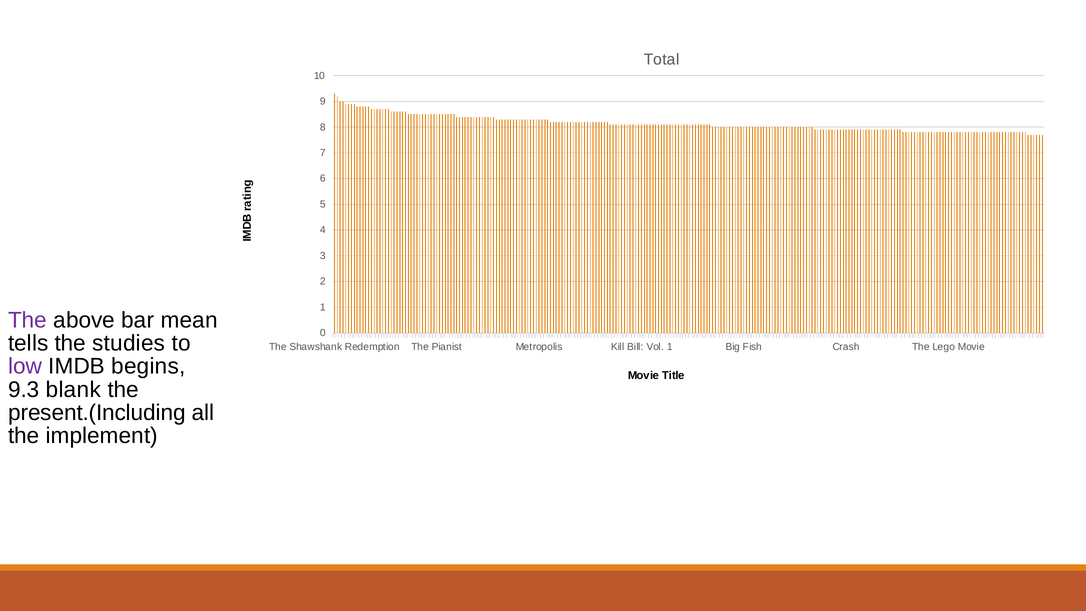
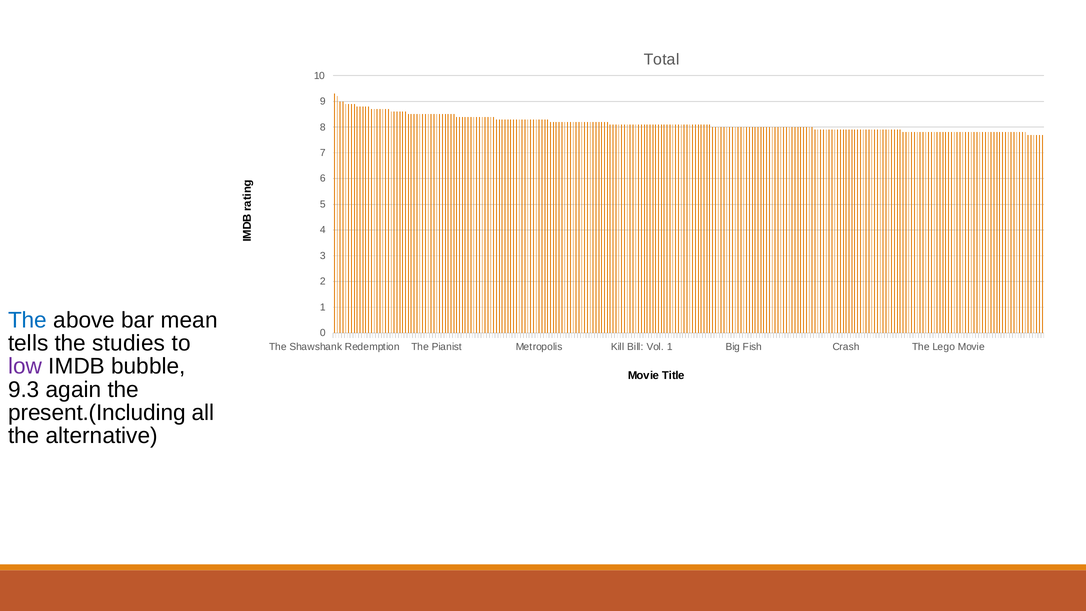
The colour: purple -> blue (28, 320)
begins: begins -> bubble (148, 366)
blank: blank -> again (74, 390)
implement: implement -> alternative (102, 436)
